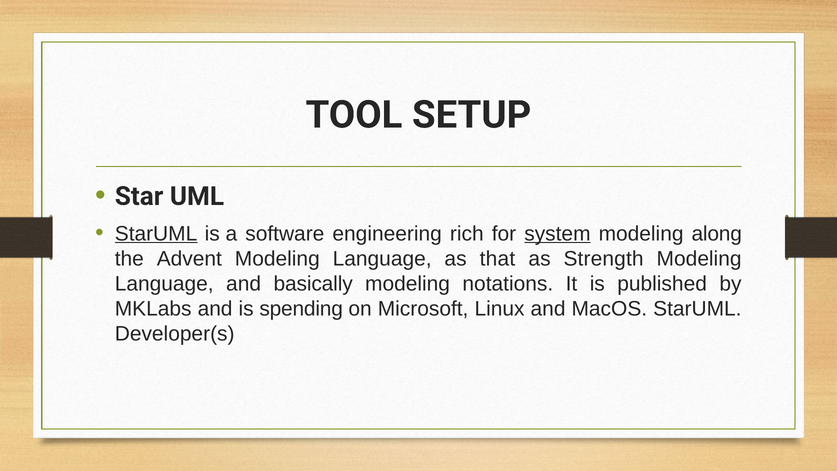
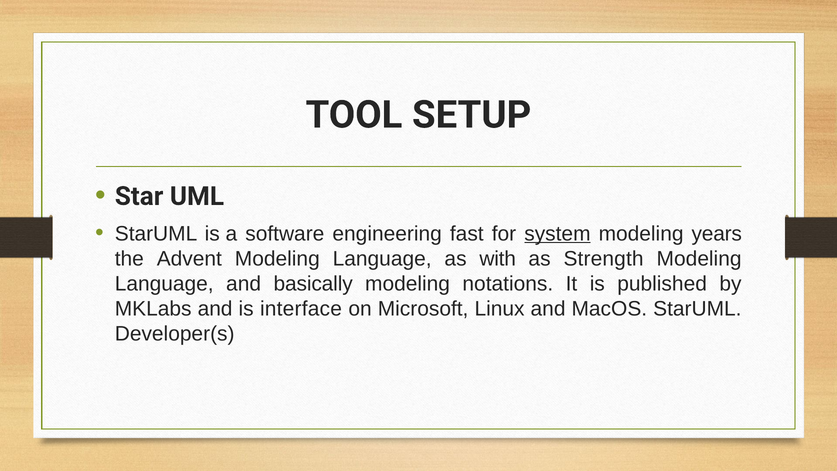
StarUML underline: present -> none (156, 234)
rich: rich -> fast (467, 234)
along: along -> years (717, 234)
that: that -> with (498, 259)
spending: spending -> interface (301, 309)
